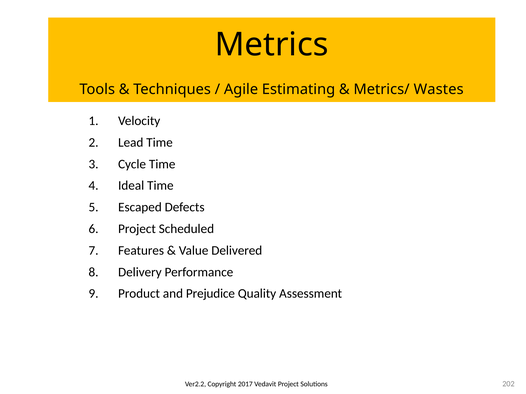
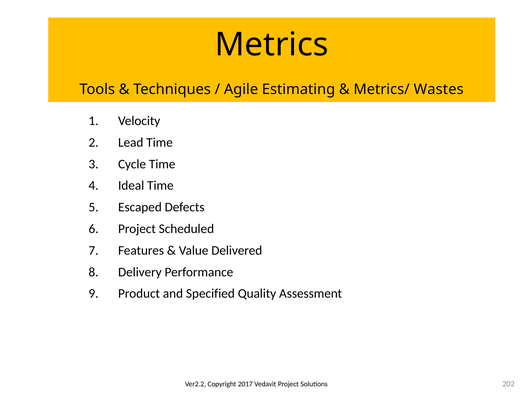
Prejudice: Prejudice -> Specified (210, 294)
